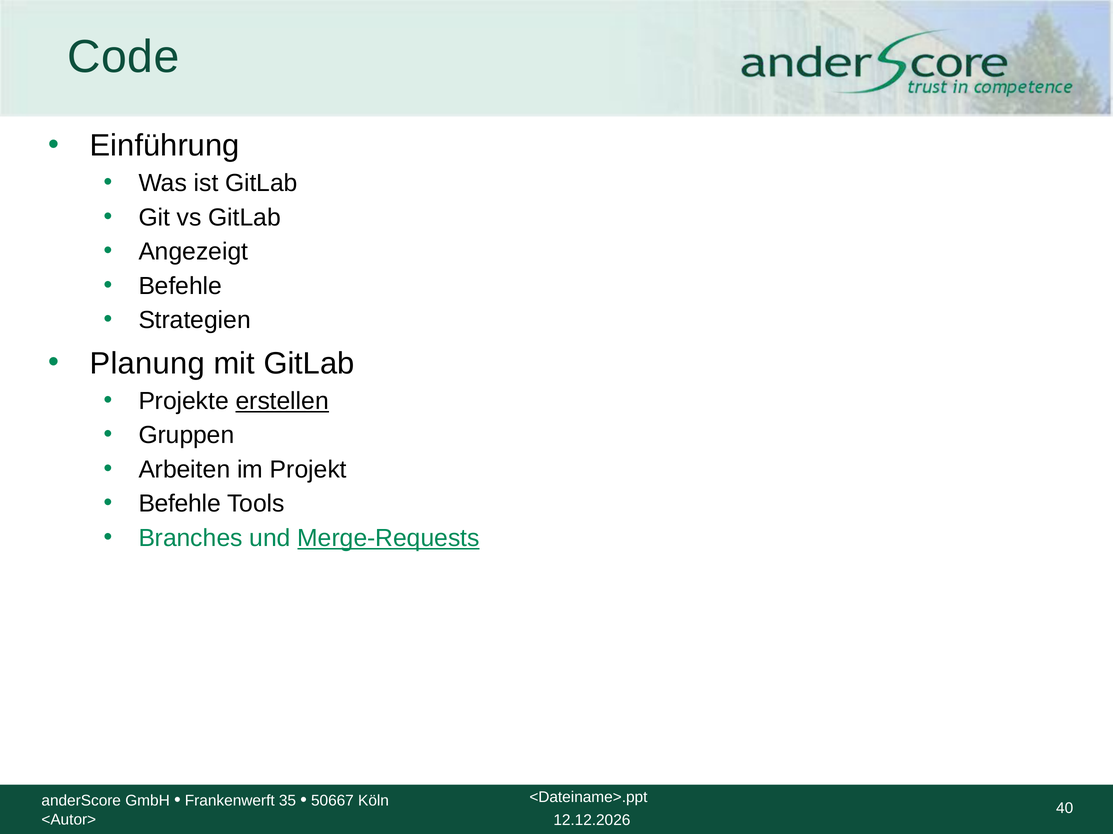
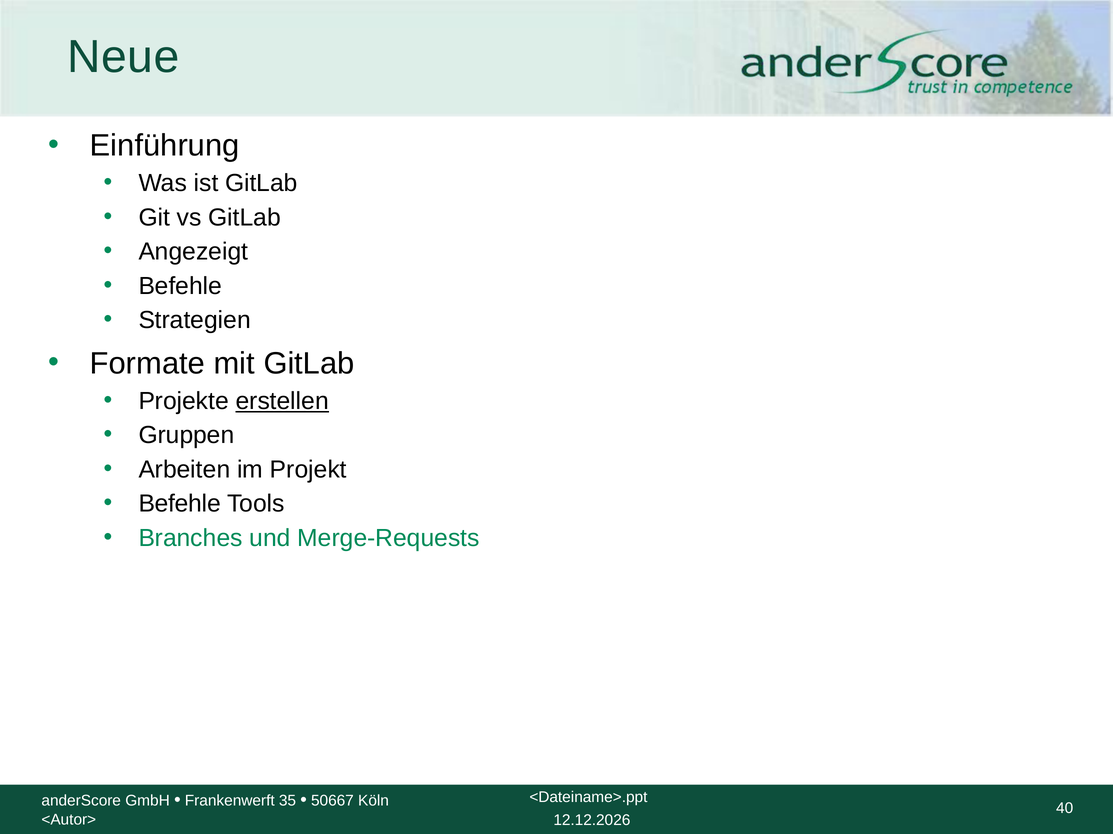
Code: Code -> Neue (123, 57)
Planung: Planung -> Formate (147, 364)
Merge-Requests underline: present -> none (388, 539)
